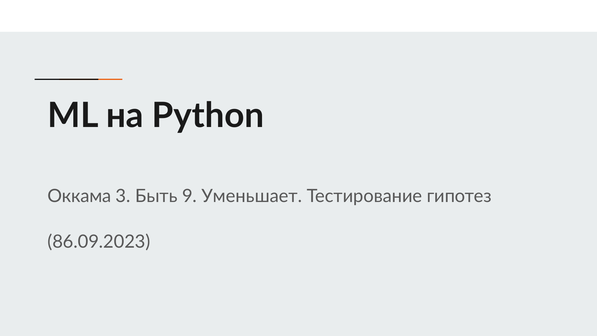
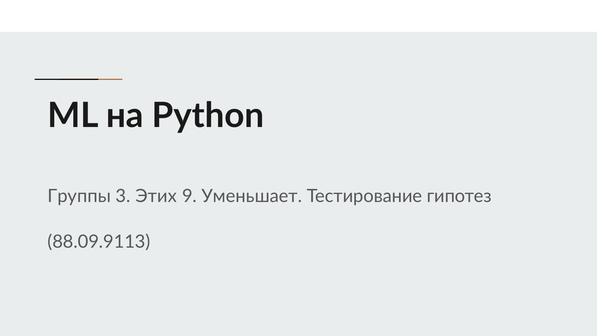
Оккама: Оккама -> Группы (79, 196)
Быть: Быть -> Этих (156, 196)
86.09.2023: 86.09.2023 -> 88.09.9113 (99, 242)
